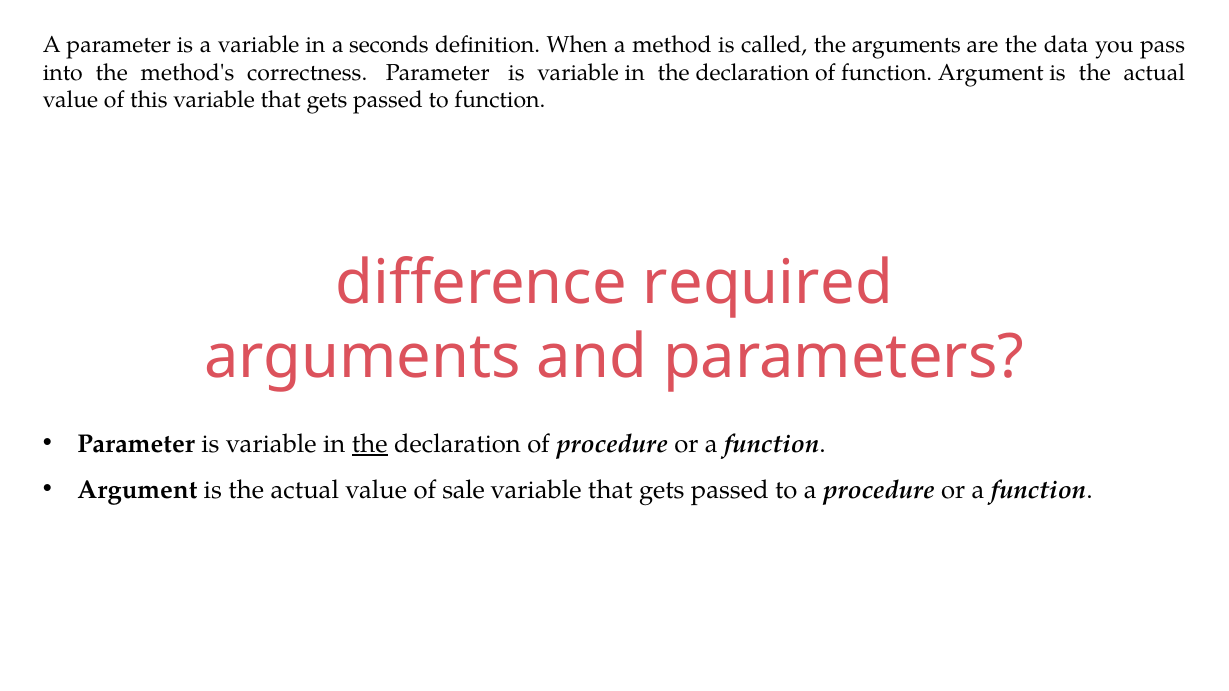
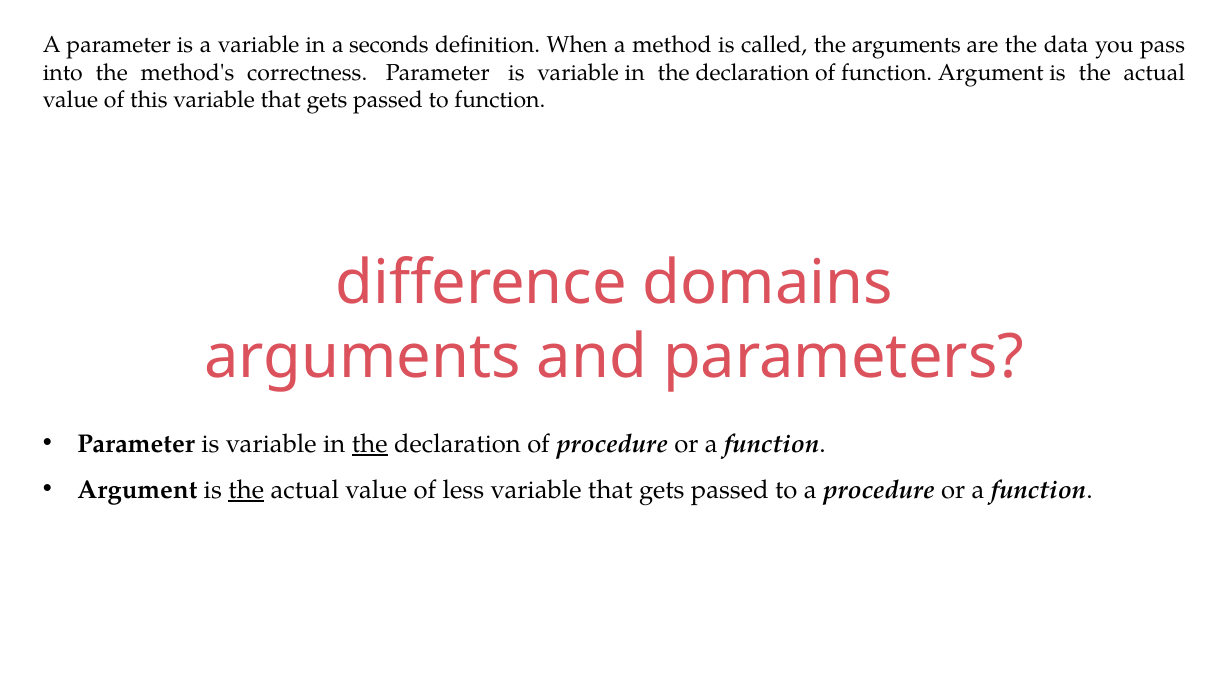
required: required -> domains (768, 284)
the underline: none -> present (246, 490)
sale: sale -> less (463, 490)
